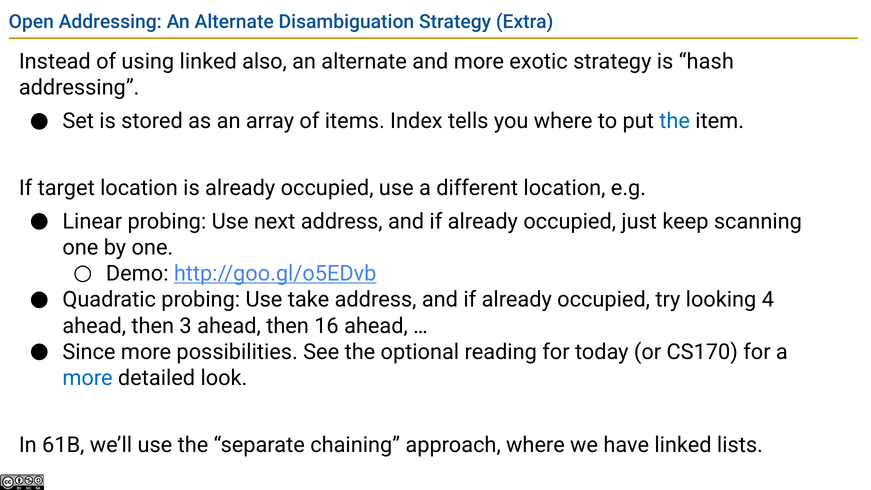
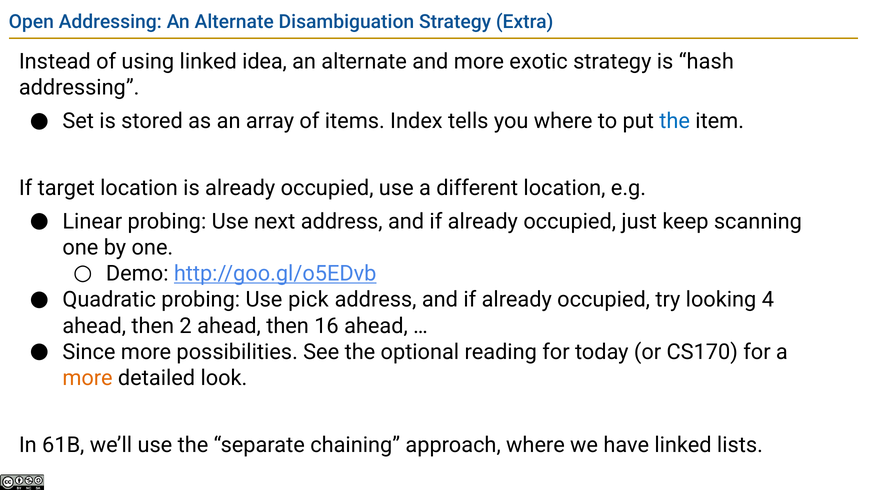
also: also -> idea (265, 62)
take: take -> pick (308, 300)
3: 3 -> 2 (186, 326)
more colour: blue -> orange (88, 378)
